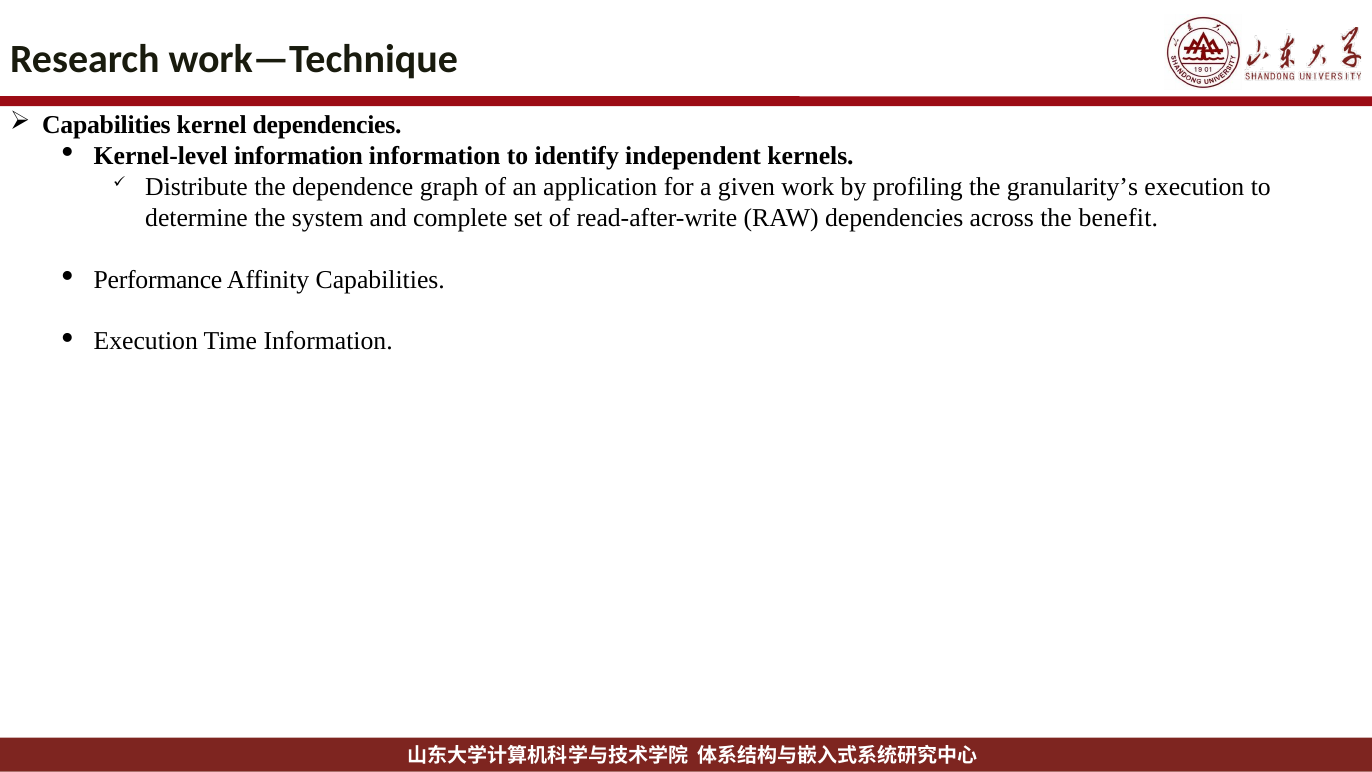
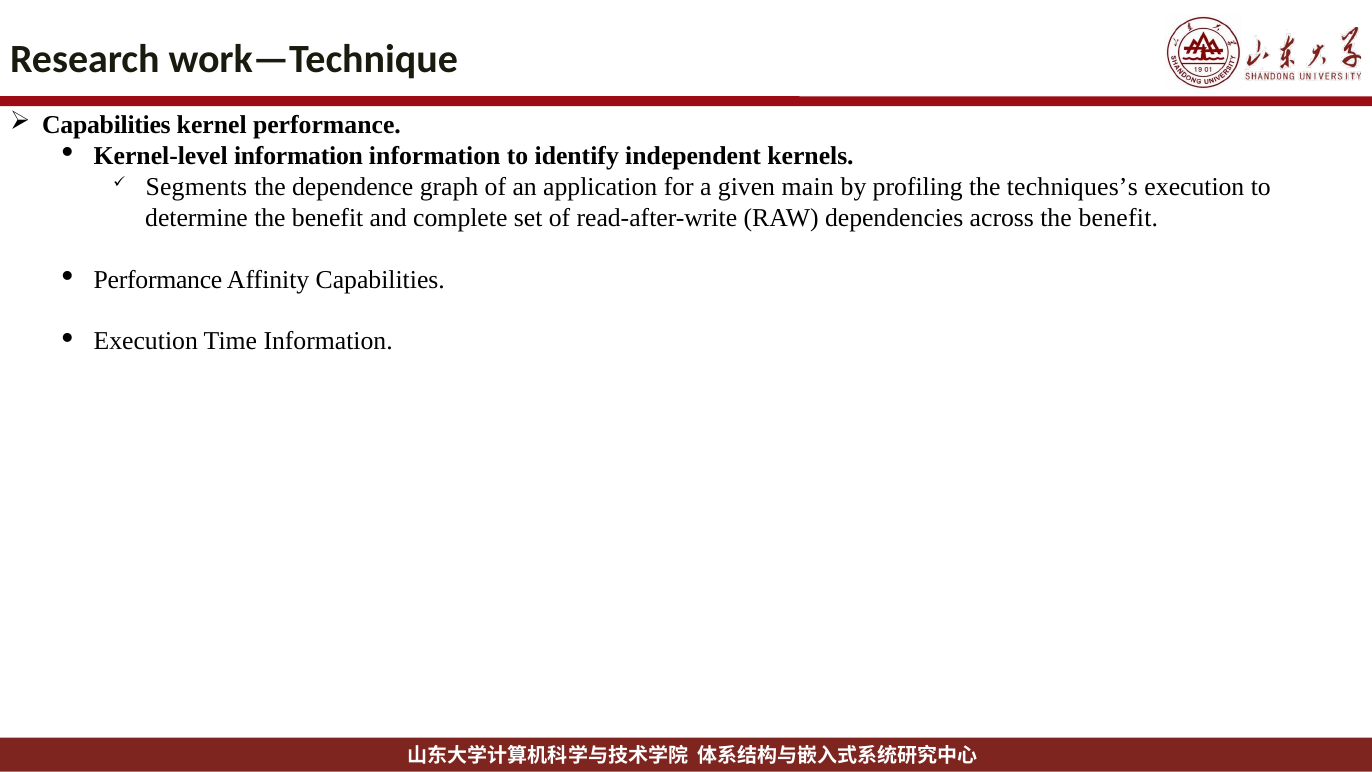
kernel dependencies: dependencies -> performance (327, 125)
Distribute: Distribute -> Segments (196, 187)
work: work -> main (808, 187)
granularity’s: granularity’s -> techniques’s (1072, 187)
determine the system: system -> benefit (328, 218)
